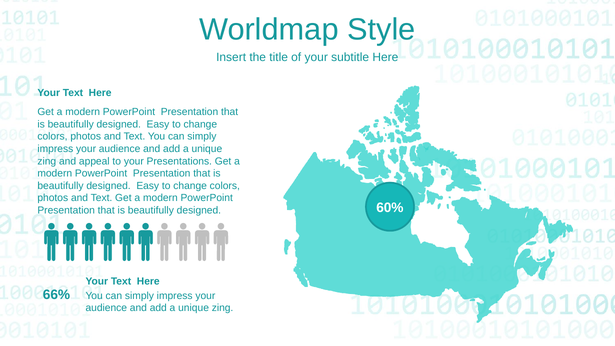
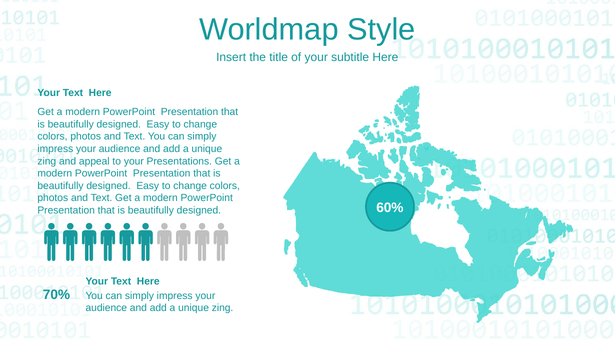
66%: 66% -> 70% (56, 295)
